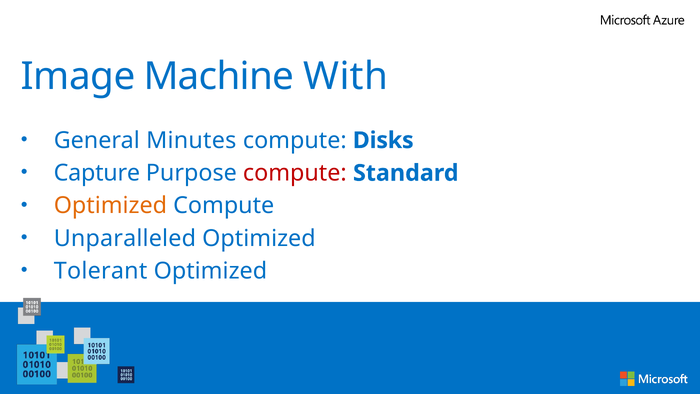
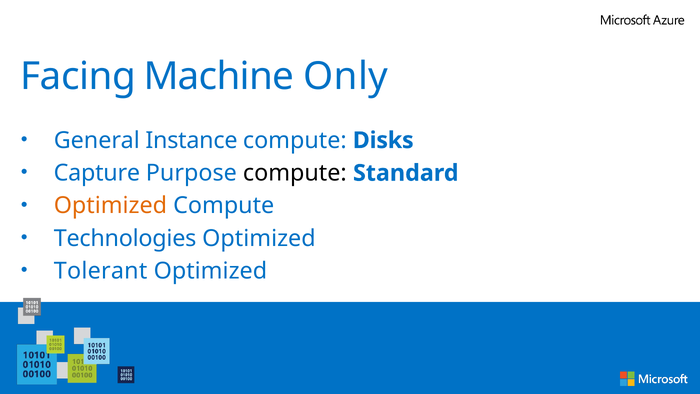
Image: Image -> Facing (78, 77)
With: With -> Only (346, 77)
Minutes: Minutes -> Instance (191, 140)
compute colour: red -> black (295, 173)
Unparalleled: Unparalleled -> Technologies (125, 238)
